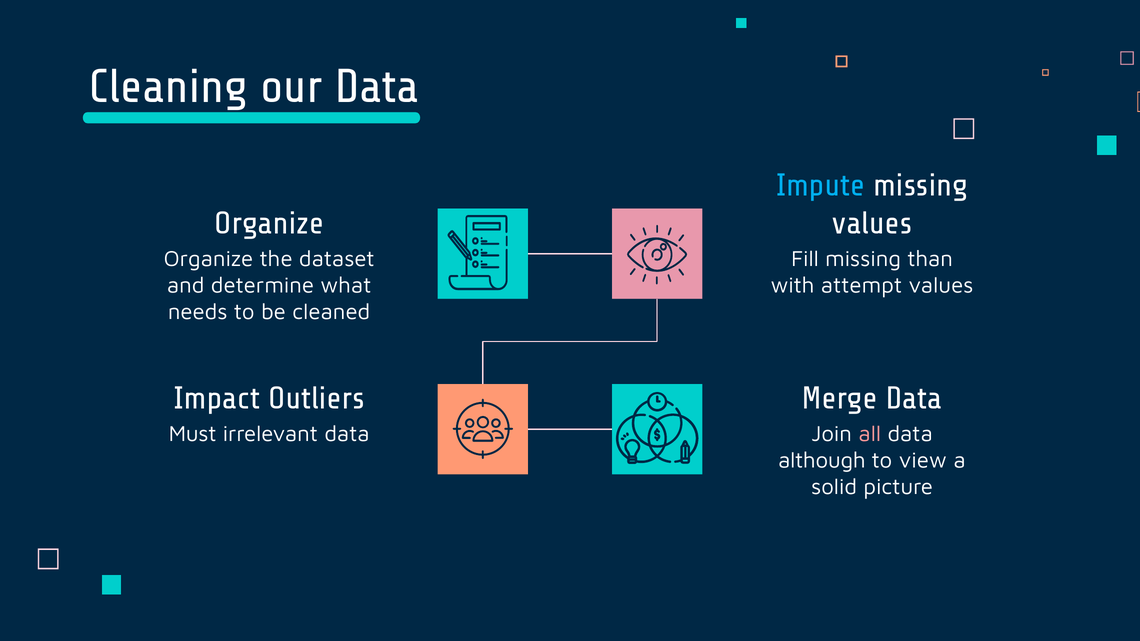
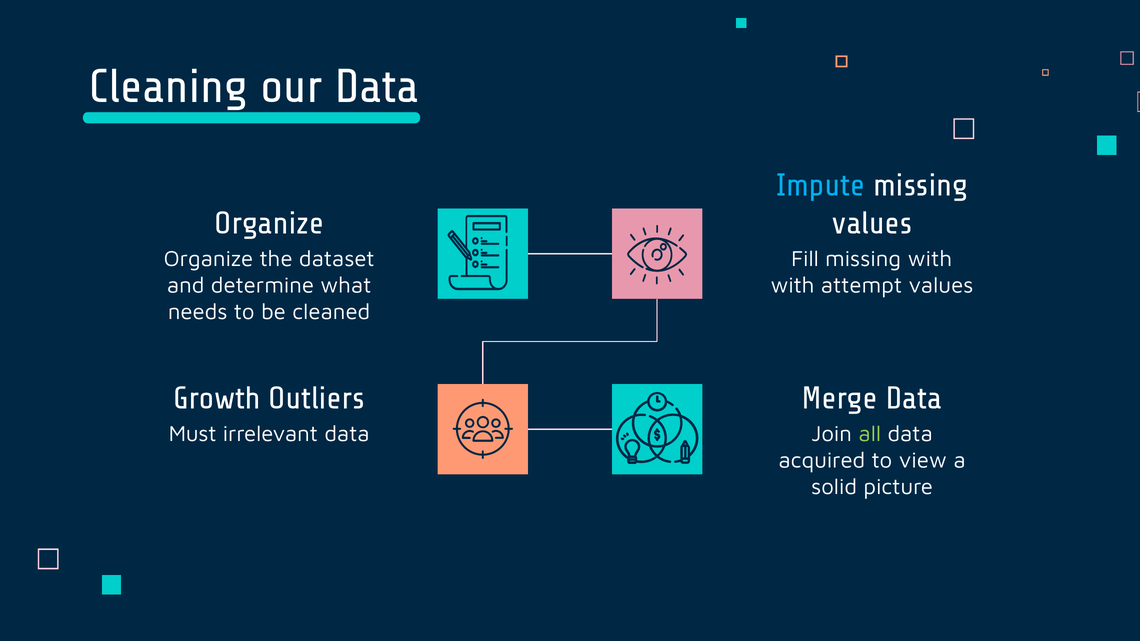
missing than: than -> with (930, 259)
Impact: Impact -> Growth (217, 399)
all colour: pink -> light green (870, 434)
although: although -> acquired (822, 461)
